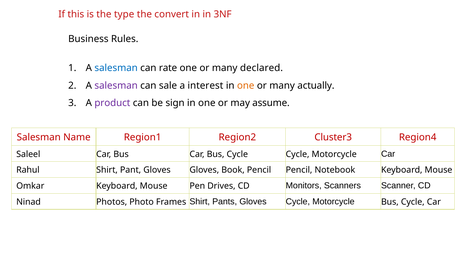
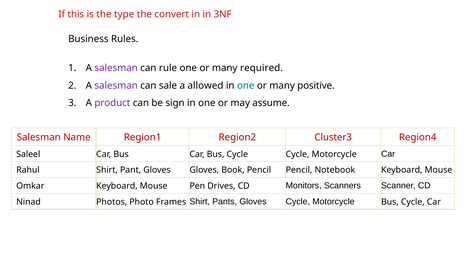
salesman colour: blue -> purple (116, 68)
rate: rate -> rule (168, 68)
declared: declared -> required (262, 68)
interest: interest -> allowed (205, 86)
one colour: orange -> blue (246, 86)
actually: actually -> positive (316, 86)
